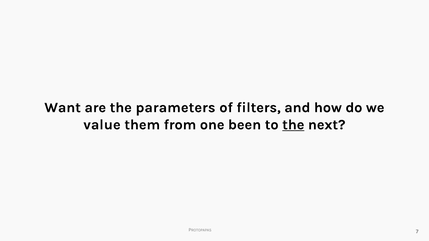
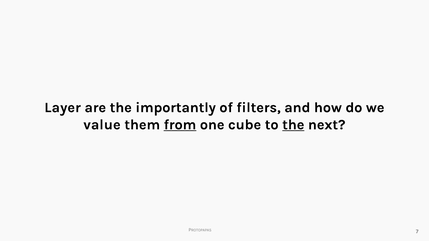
Want: Want -> Layer (63, 108)
parameters: parameters -> importantly (176, 108)
from underline: none -> present (180, 125)
been: been -> cube (245, 125)
